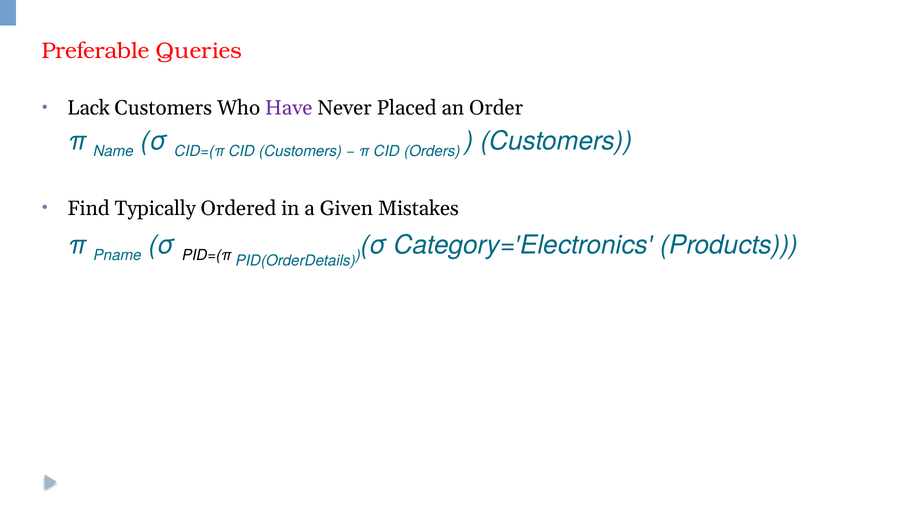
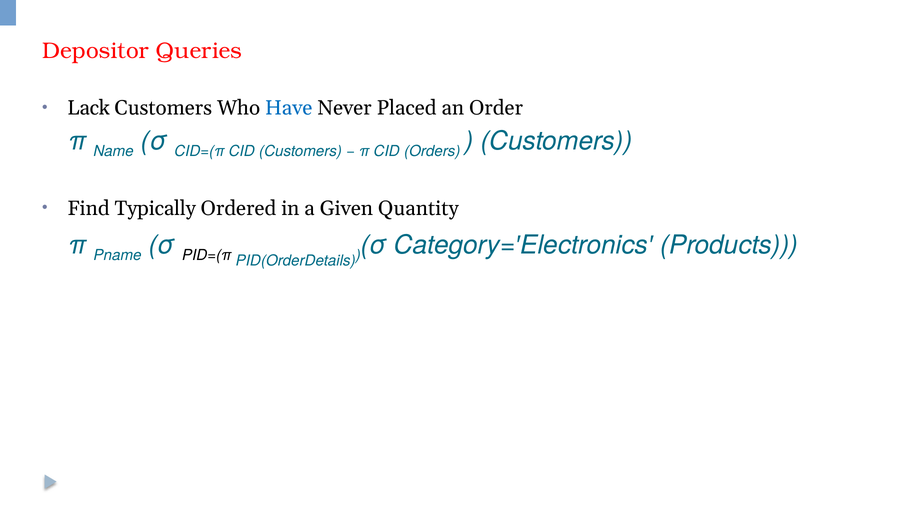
Preferable: Preferable -> Depositor (95, 51)
Have colour: purple -> blue (289, 108)
Mistakes: Mistakes -> Quantity (418, 208)
